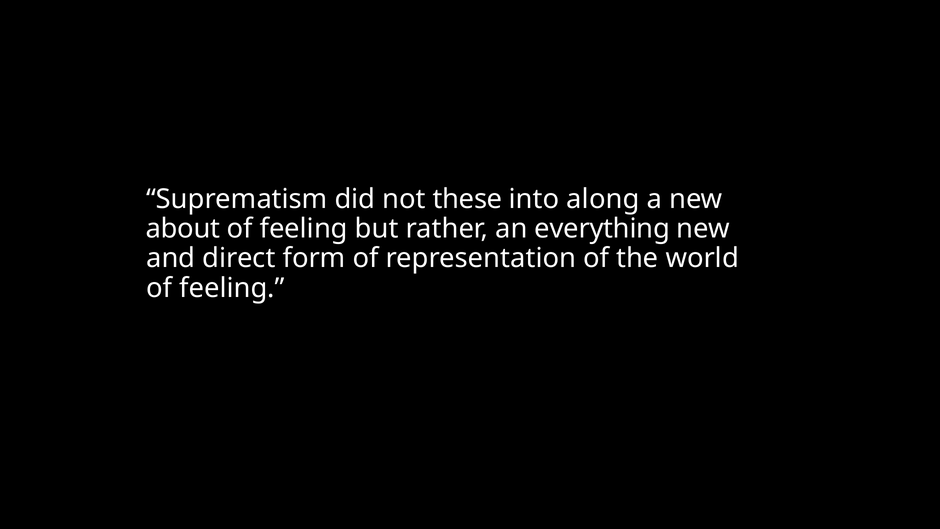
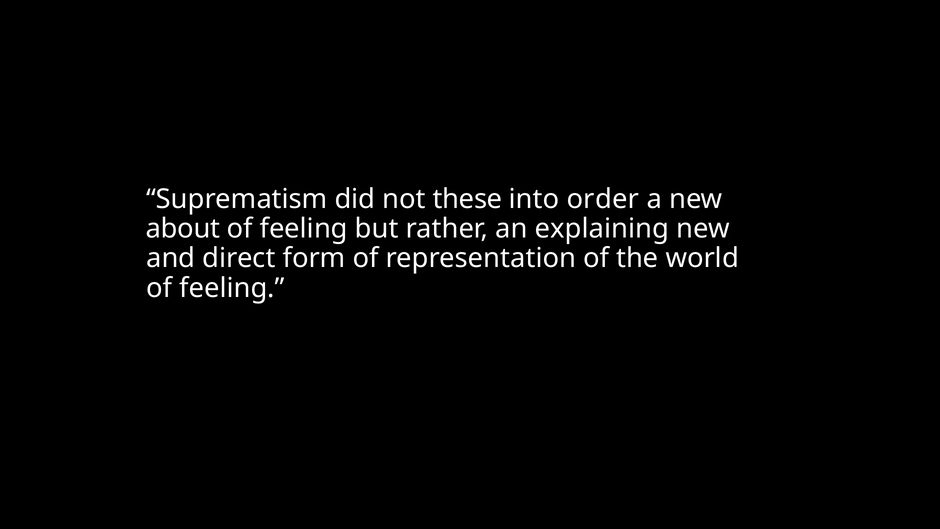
along: along -> order (603, 199)
everything: everything -> explaining (602, 229)
